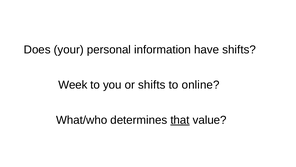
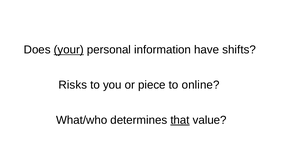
your underline: none -> present (69, 50)
Week: Week -> Risks (73, 85)
or shifts: shifts -> piece (152, 85)
